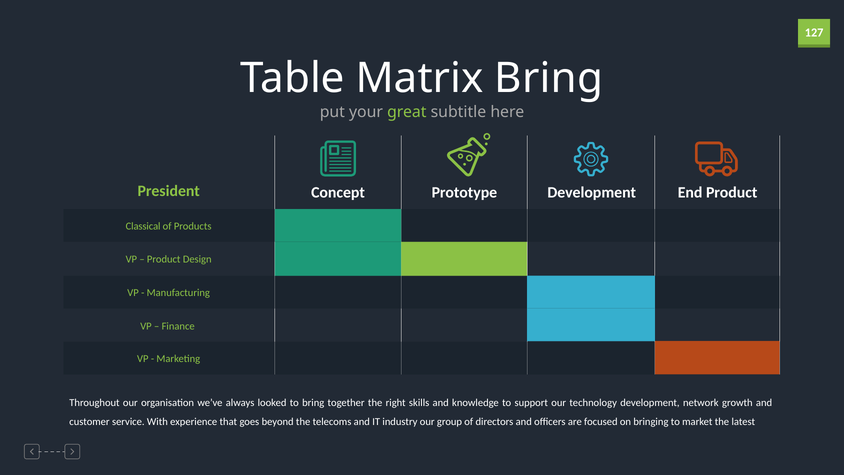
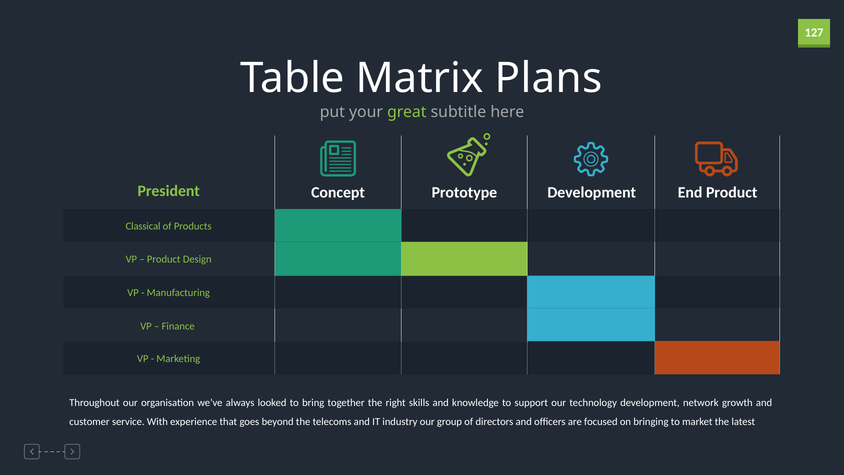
Matrix Bring: Bring -> Plans (549, 78)
